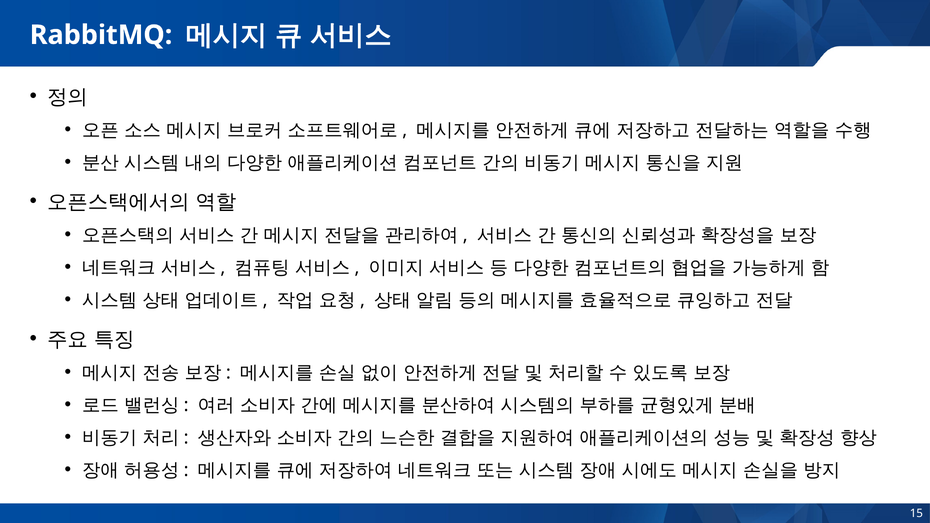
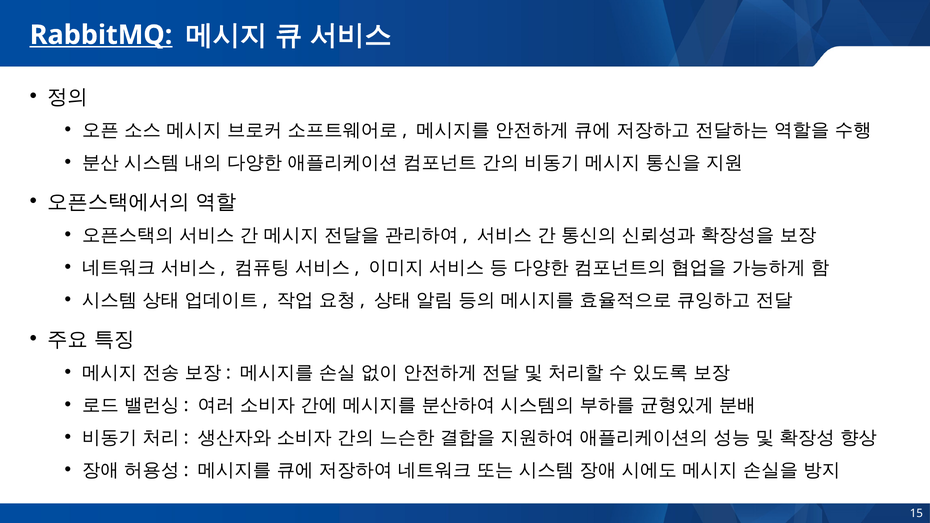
RabbitMQ underline: none -> present (101, 35)
